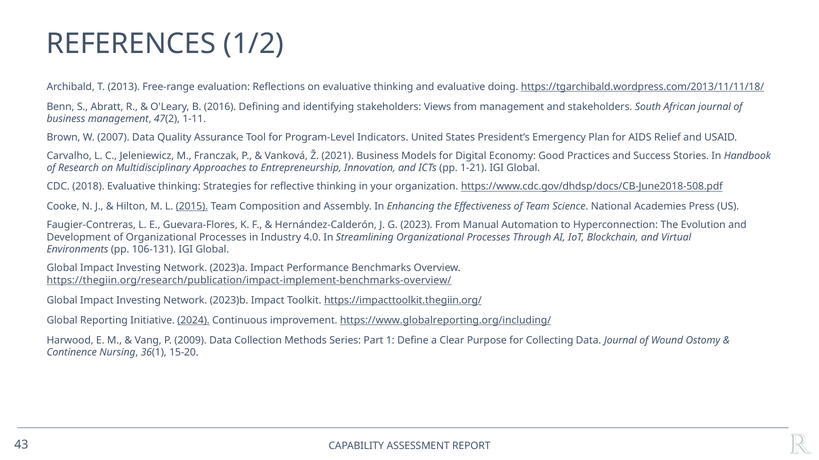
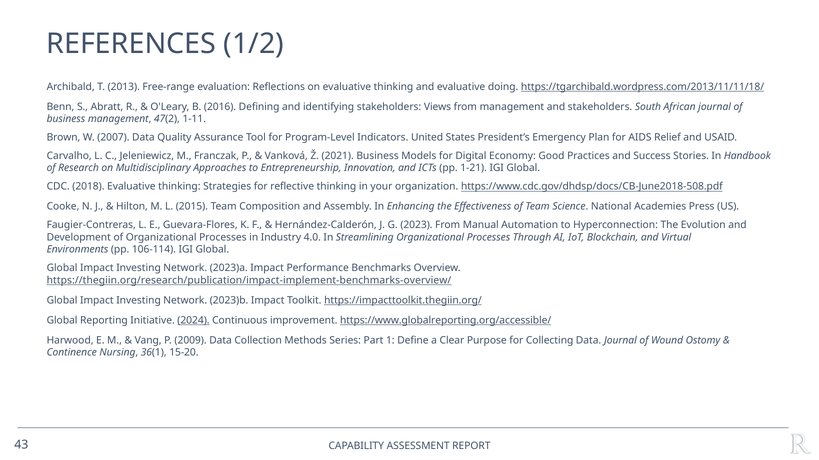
2015 underline: present -> none (192, 207)
106-131: 106-131 -> 106-114 (154, 250)
https://www.globalreporting.org/including/: https://www.globalreporting.org/including/ -> https://www.globalreporting.org/accessible/ (446, 321)
